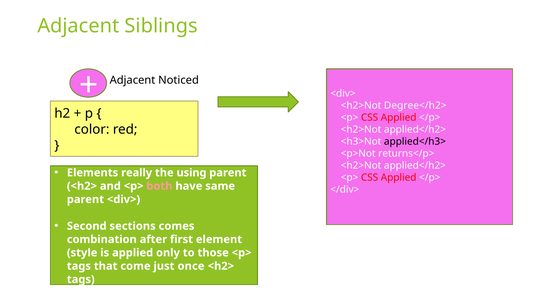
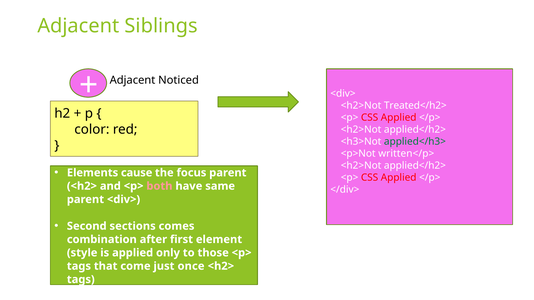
Degree</h2>: Degree</h2> -> Treated</h2> (415, 106)
applied</h3> colour: black -> green (415, 142)
returns</p>: returns</p> -> written</p> (406, 154)
really: really -> cause (137, 173)
using: using -> focus (191, 173)
